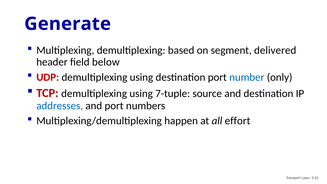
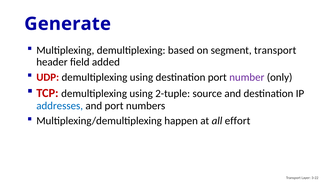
segment delivered: delivered -> transport (275, 50)
below: below -> added (106, 62)
number colour: blue -> purple (247, 77)
7-tuple: 7-tuple -> 2-tuple (173, 94)
